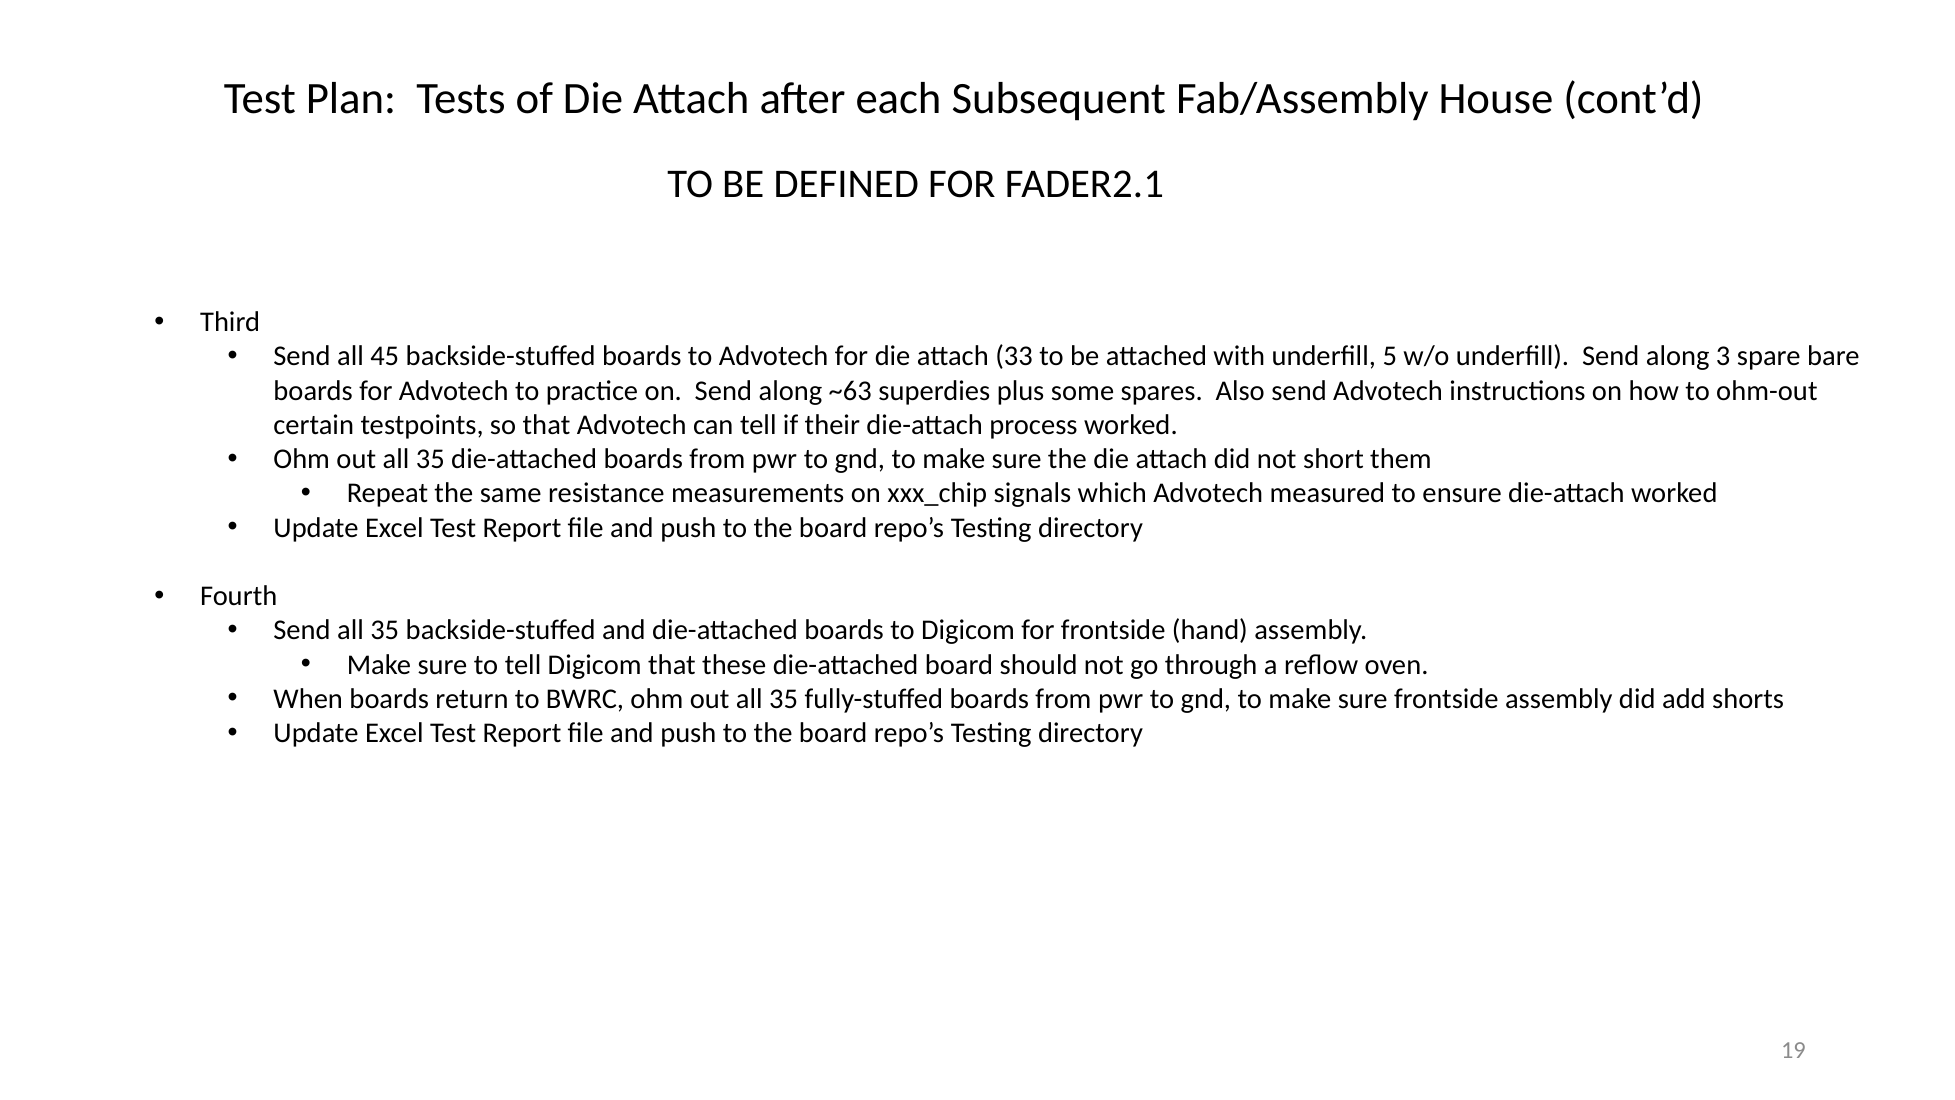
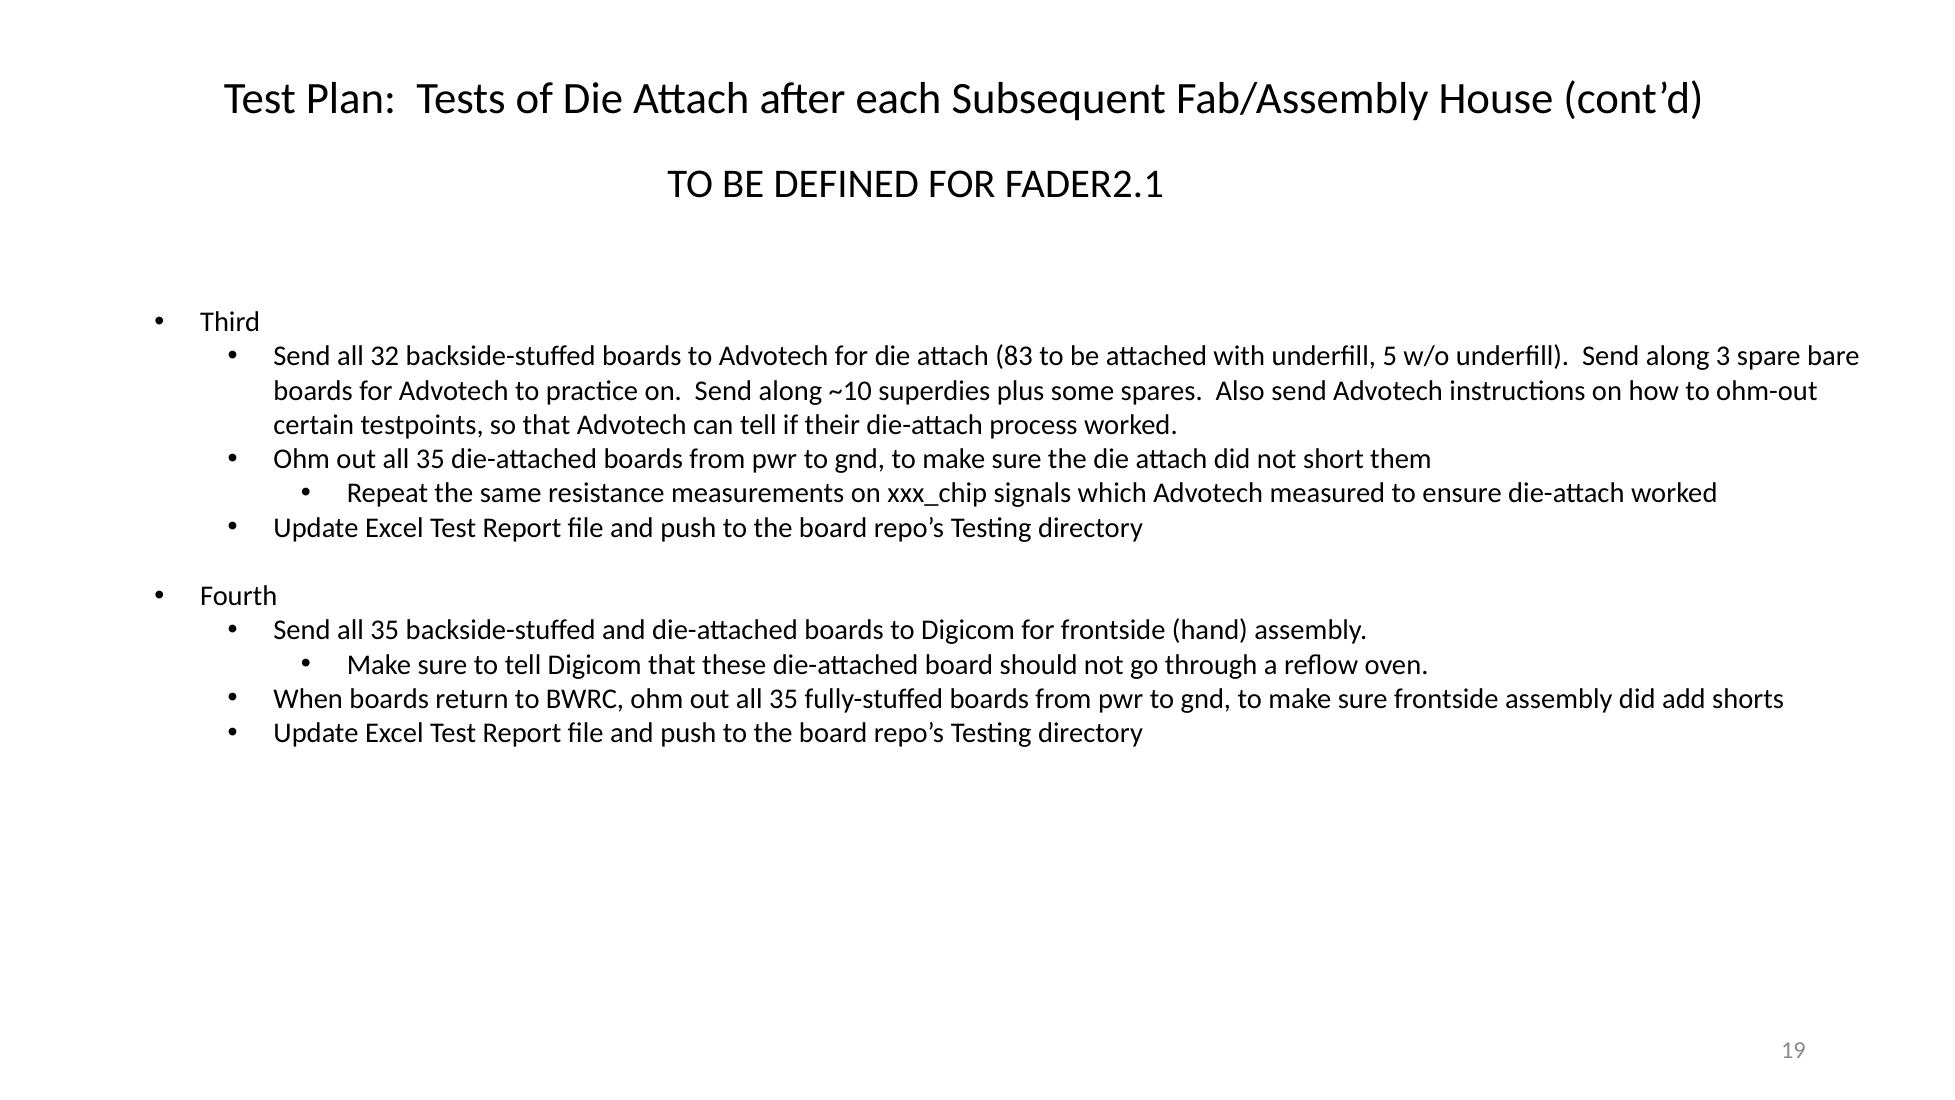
45: 45 -> 32 (385, 356)
33: 33 -> 83 (1014, 356)
~63: ~63 -> ~10 (850, 391)
